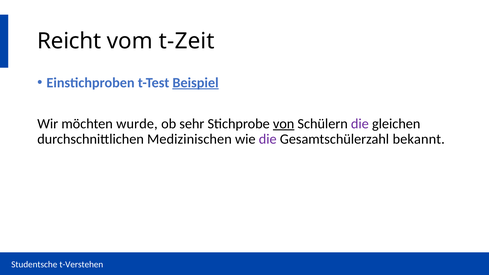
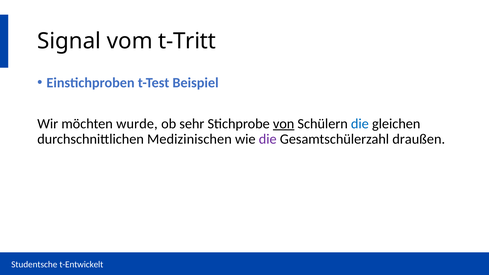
Reicht: Reicht -> Signal (69, 41)
t-Zeit: t-Zeit -> t-Tritt (187, 41)
Beispiel underline: present -> none (196, 83)
die colour: purple -> blue (360, 124)
bekannt: bekannt -> draußen (419, 139)
t-Verstehen: t-Verstehen -> t-Entwickelt (81, 264)
